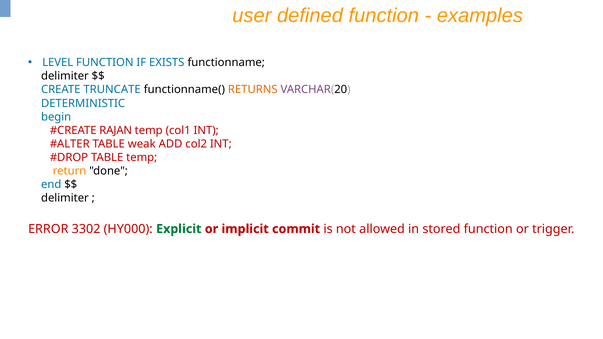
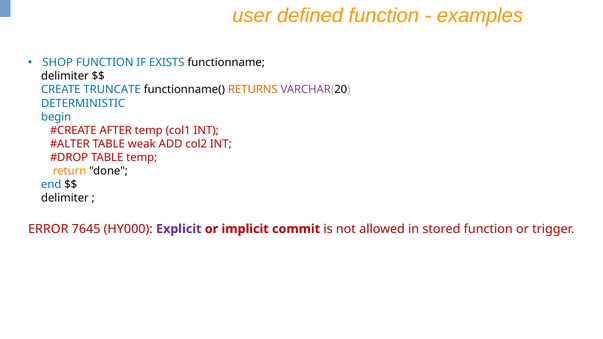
LEVEL: LEVEL -> SHOP (58, 63)
RAJAN: RAJAN -> AFTER (116, 131)
3302: 3302 -> 7645 (86, 229)
Explicit colour: green -> purple (179, 229)
